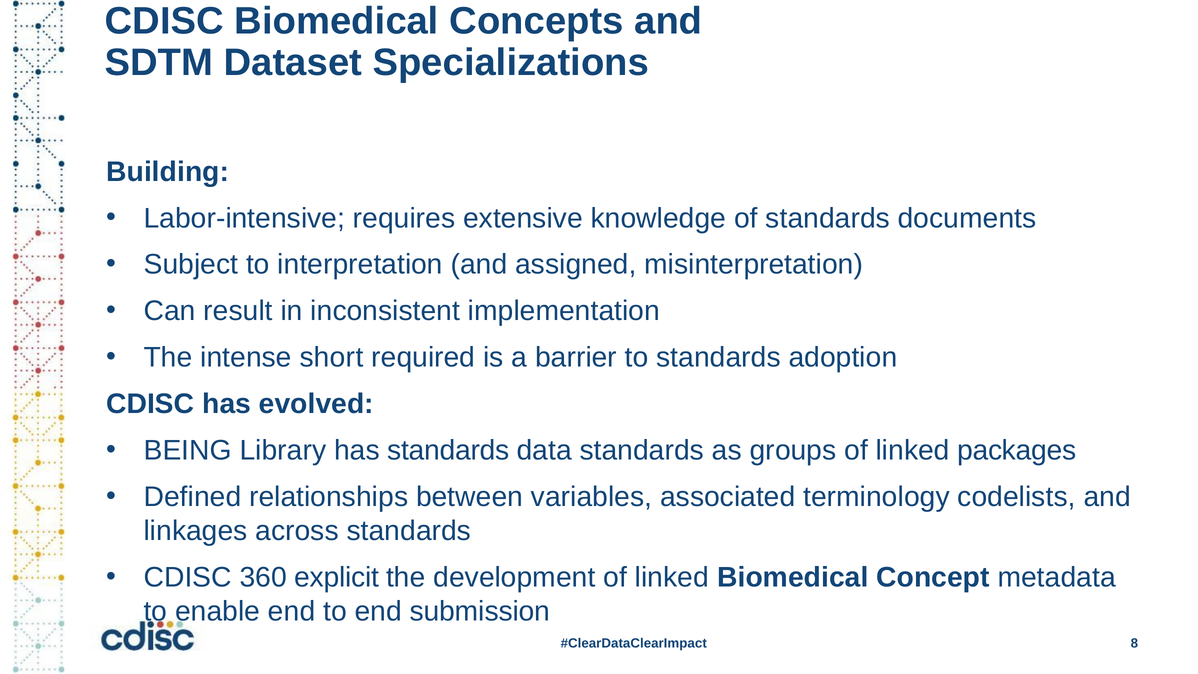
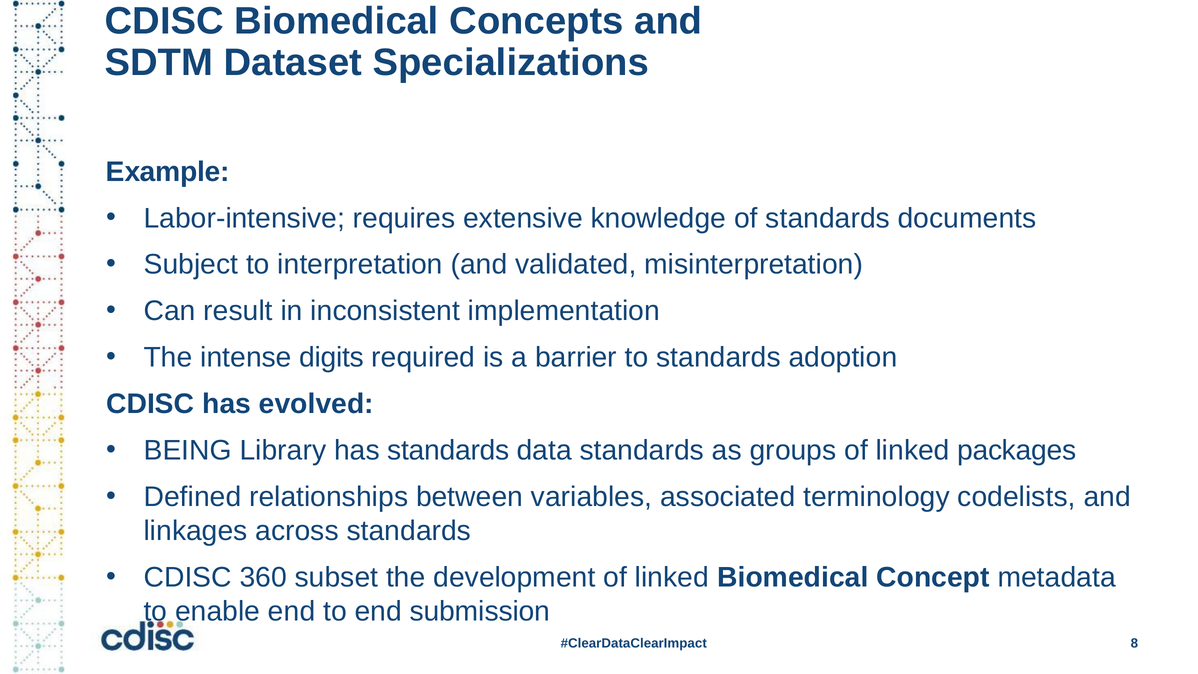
Building: Building -> Example (168, 172)
assigned: assigned -> validated (576, 265)
short: short -> digits (332, 358)
explicit: explicit -> subset (337, 577)
